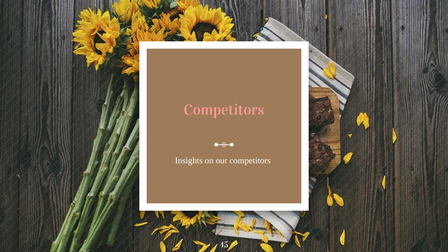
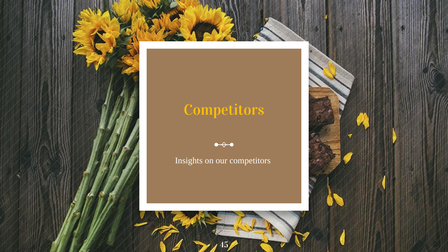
Competitors colour: pink -> yellow (224, 110)
